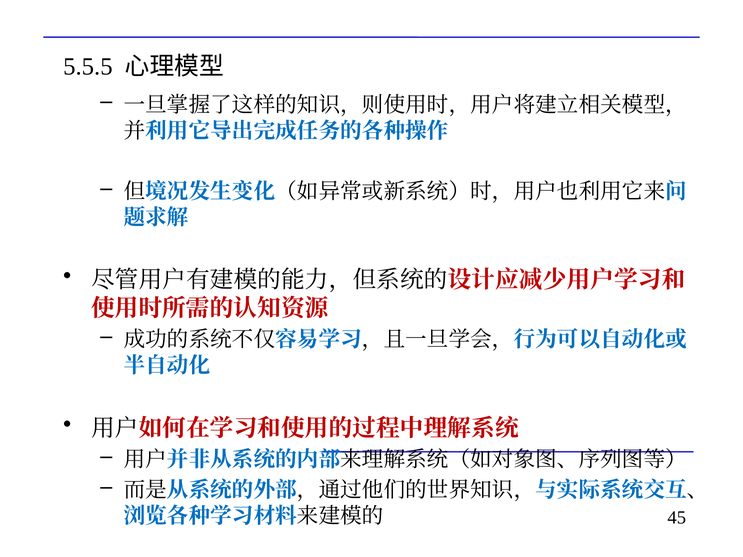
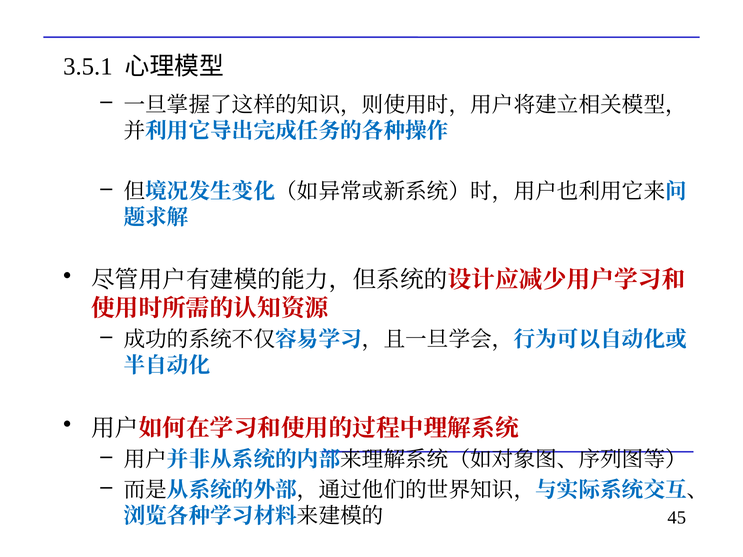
5.5.5: 5.5.5 -> 3.5.1 (88, 67)
